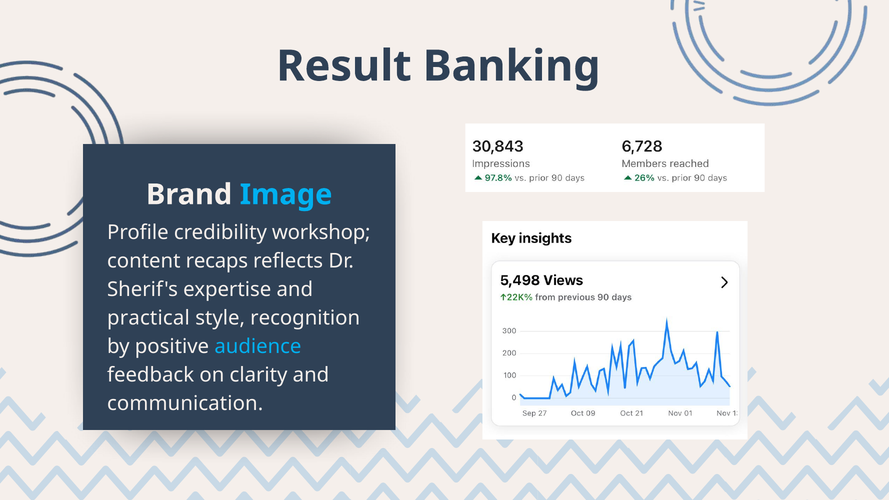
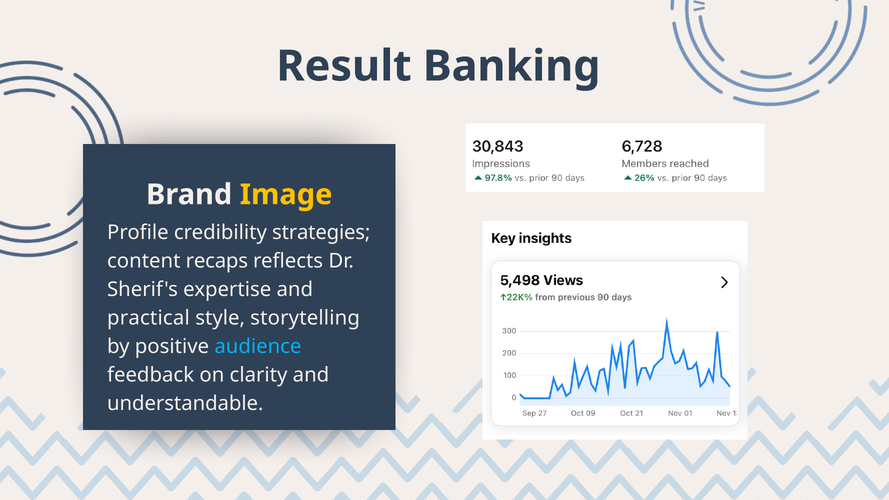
Image colour: light blue -> yellow (286, 195)
workshop: workshop -> strategies (321, 233)
recognition: recognition -> storytelling (305, 318)
communication: communication -> understandable (185, 404)
